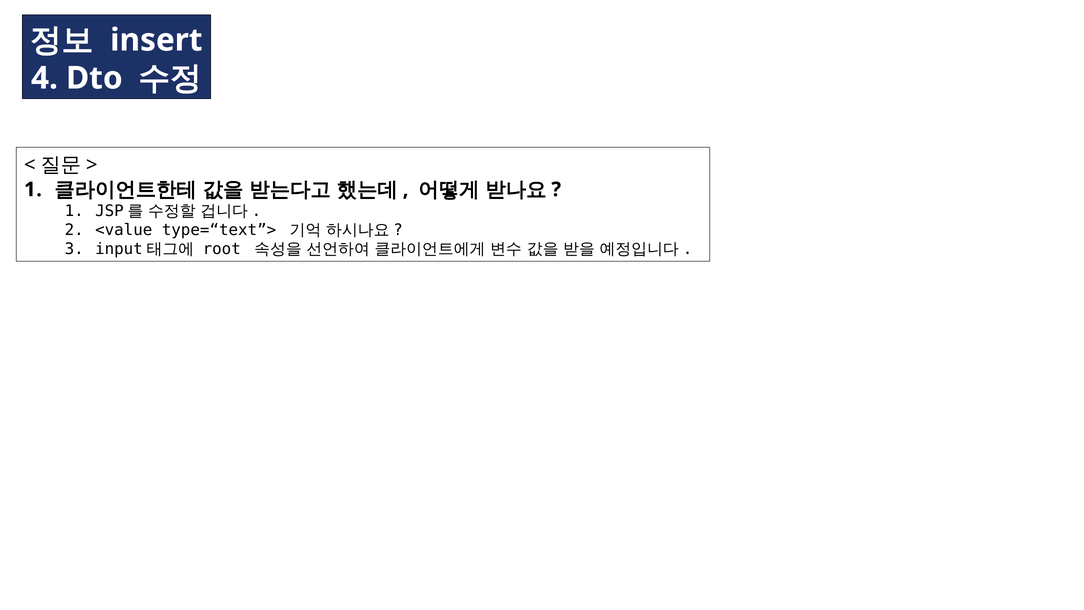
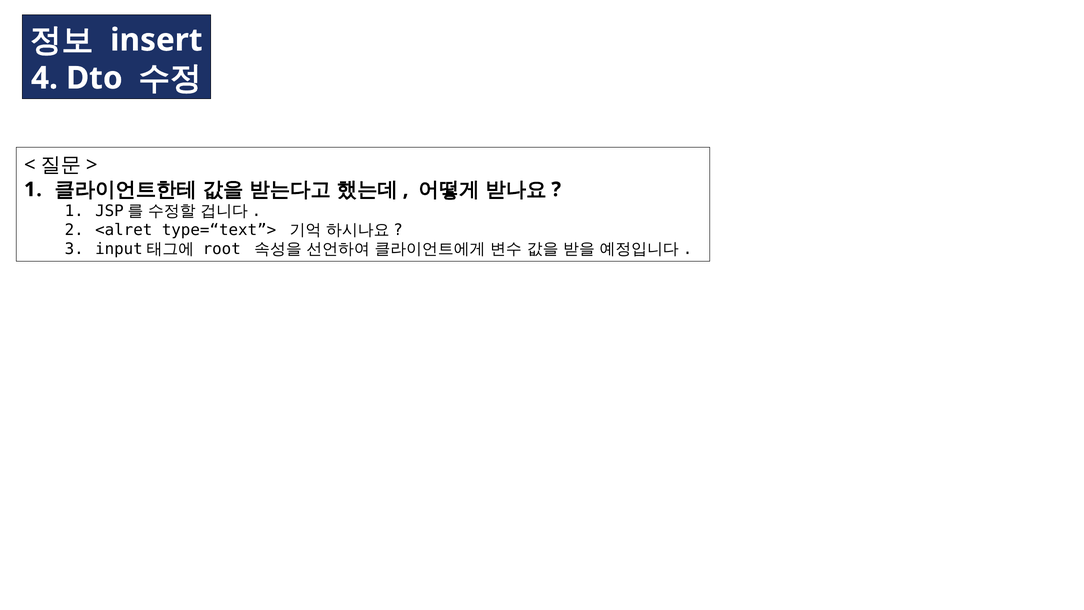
<value: <value -> <alret (124, 230)
